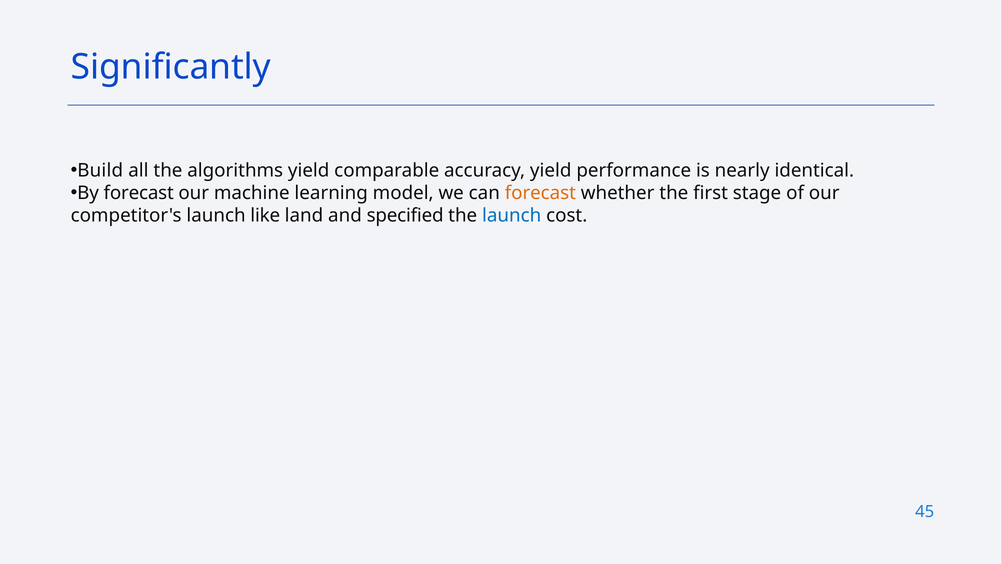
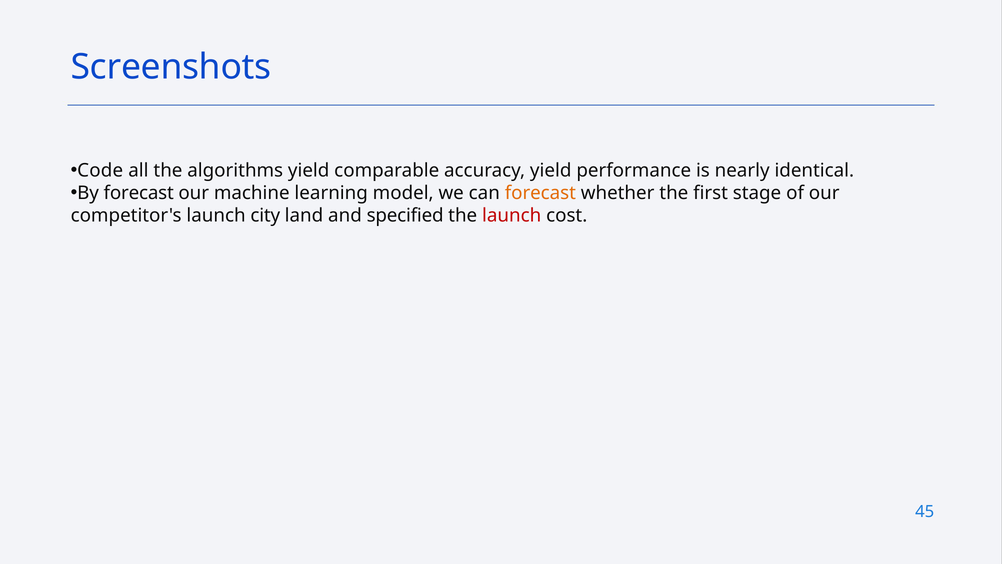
Significantly: Significantly -> Screenshots (171, 67)
Build: Build -> Code (100, 170)
like: like -> city (265, 215)
launch colour: blue -> red (512, 215)
